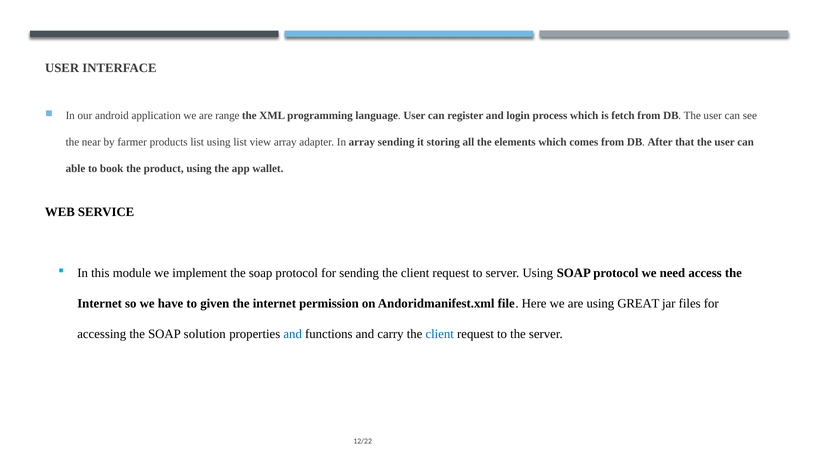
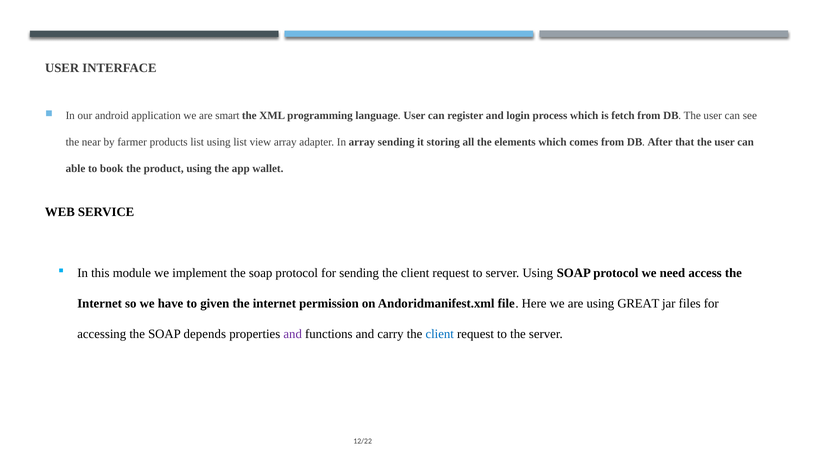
range: range -> smart (227, 116)
solution: solution -> depends (205, 334)
and colour: blue -> purple (293, 334)
